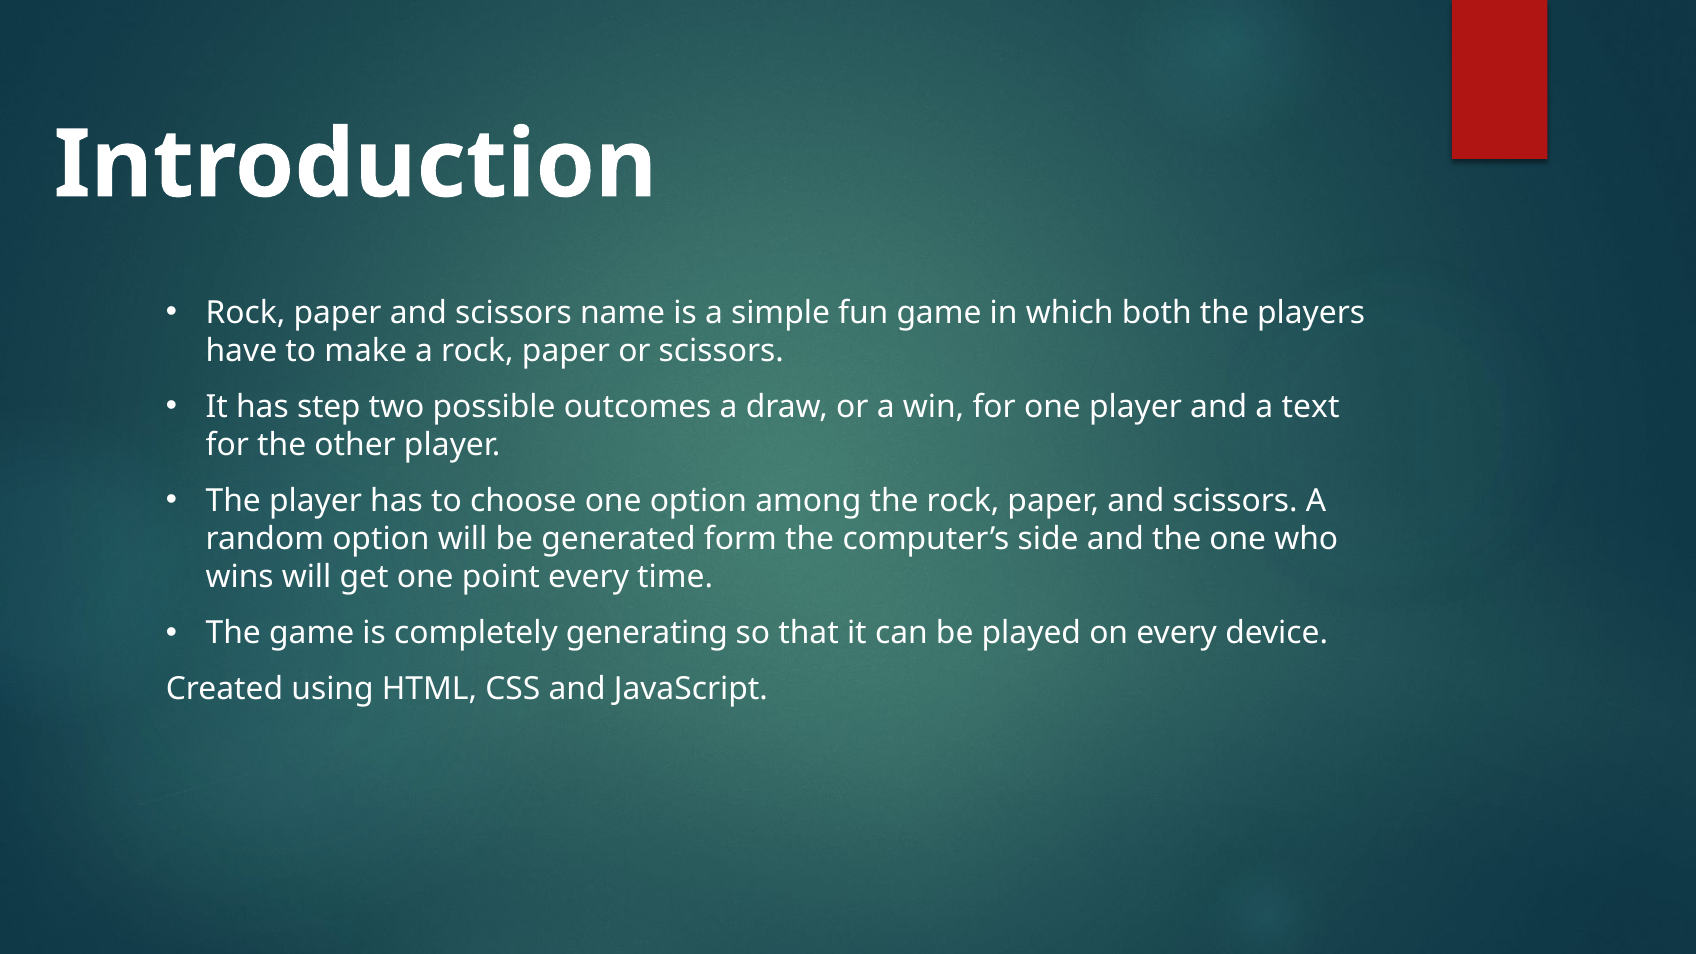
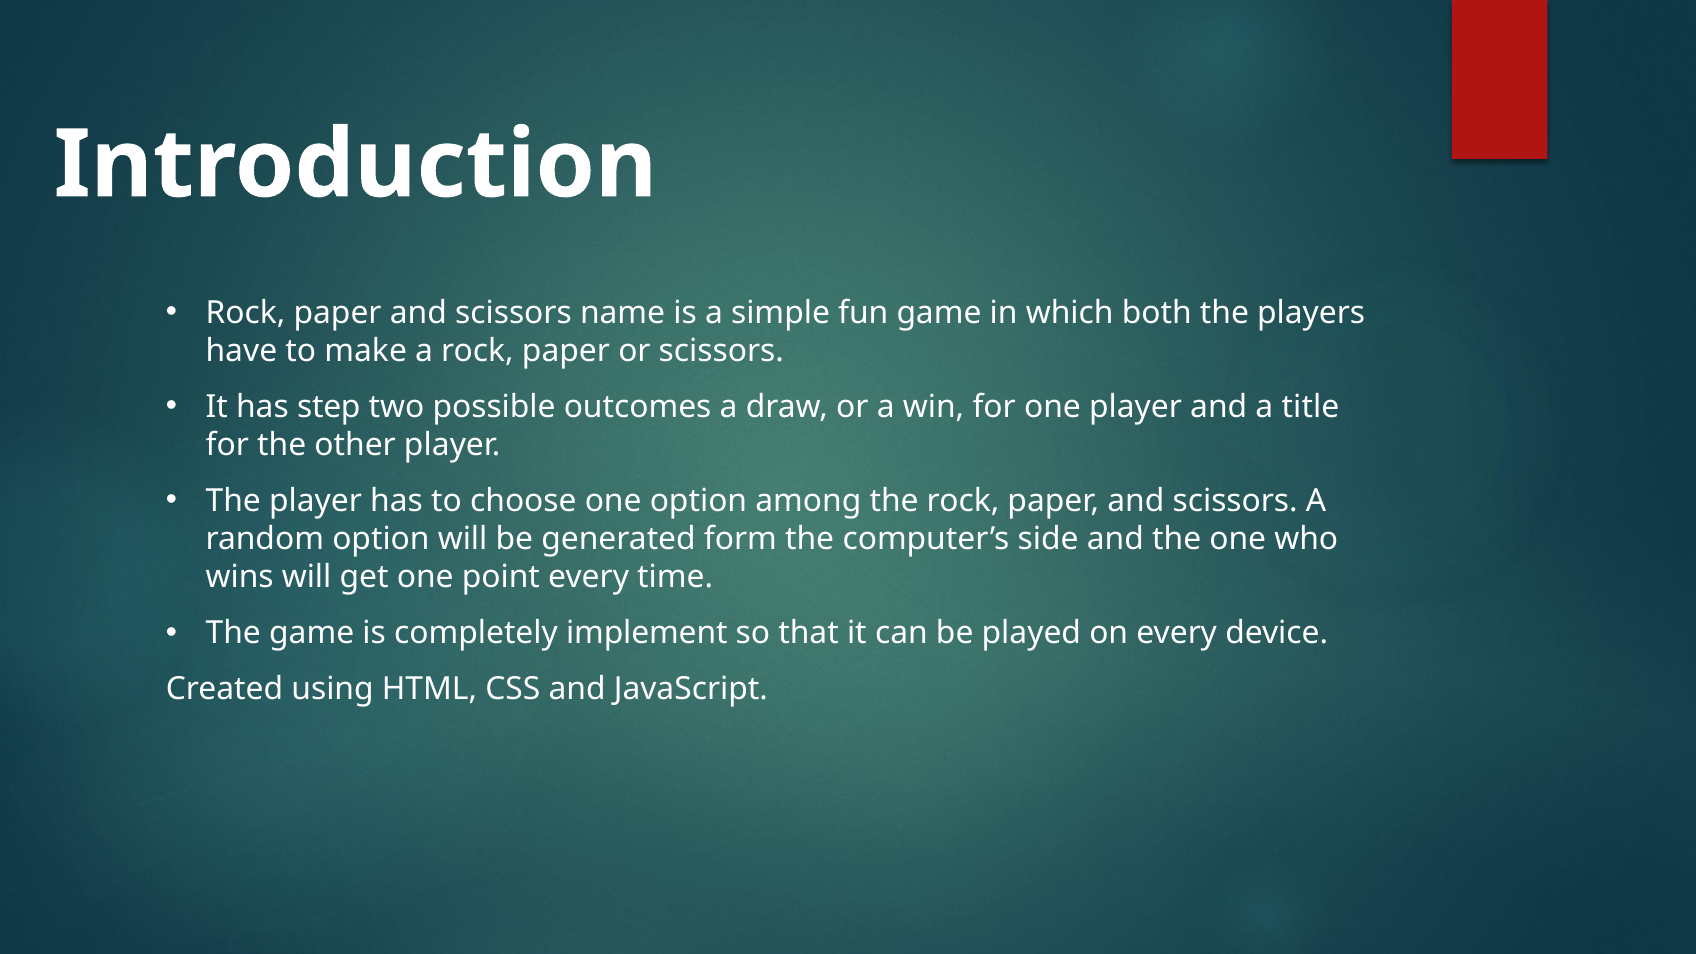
text: text -> title (1311, 407)
generating: generating -> implement (647, 633)
